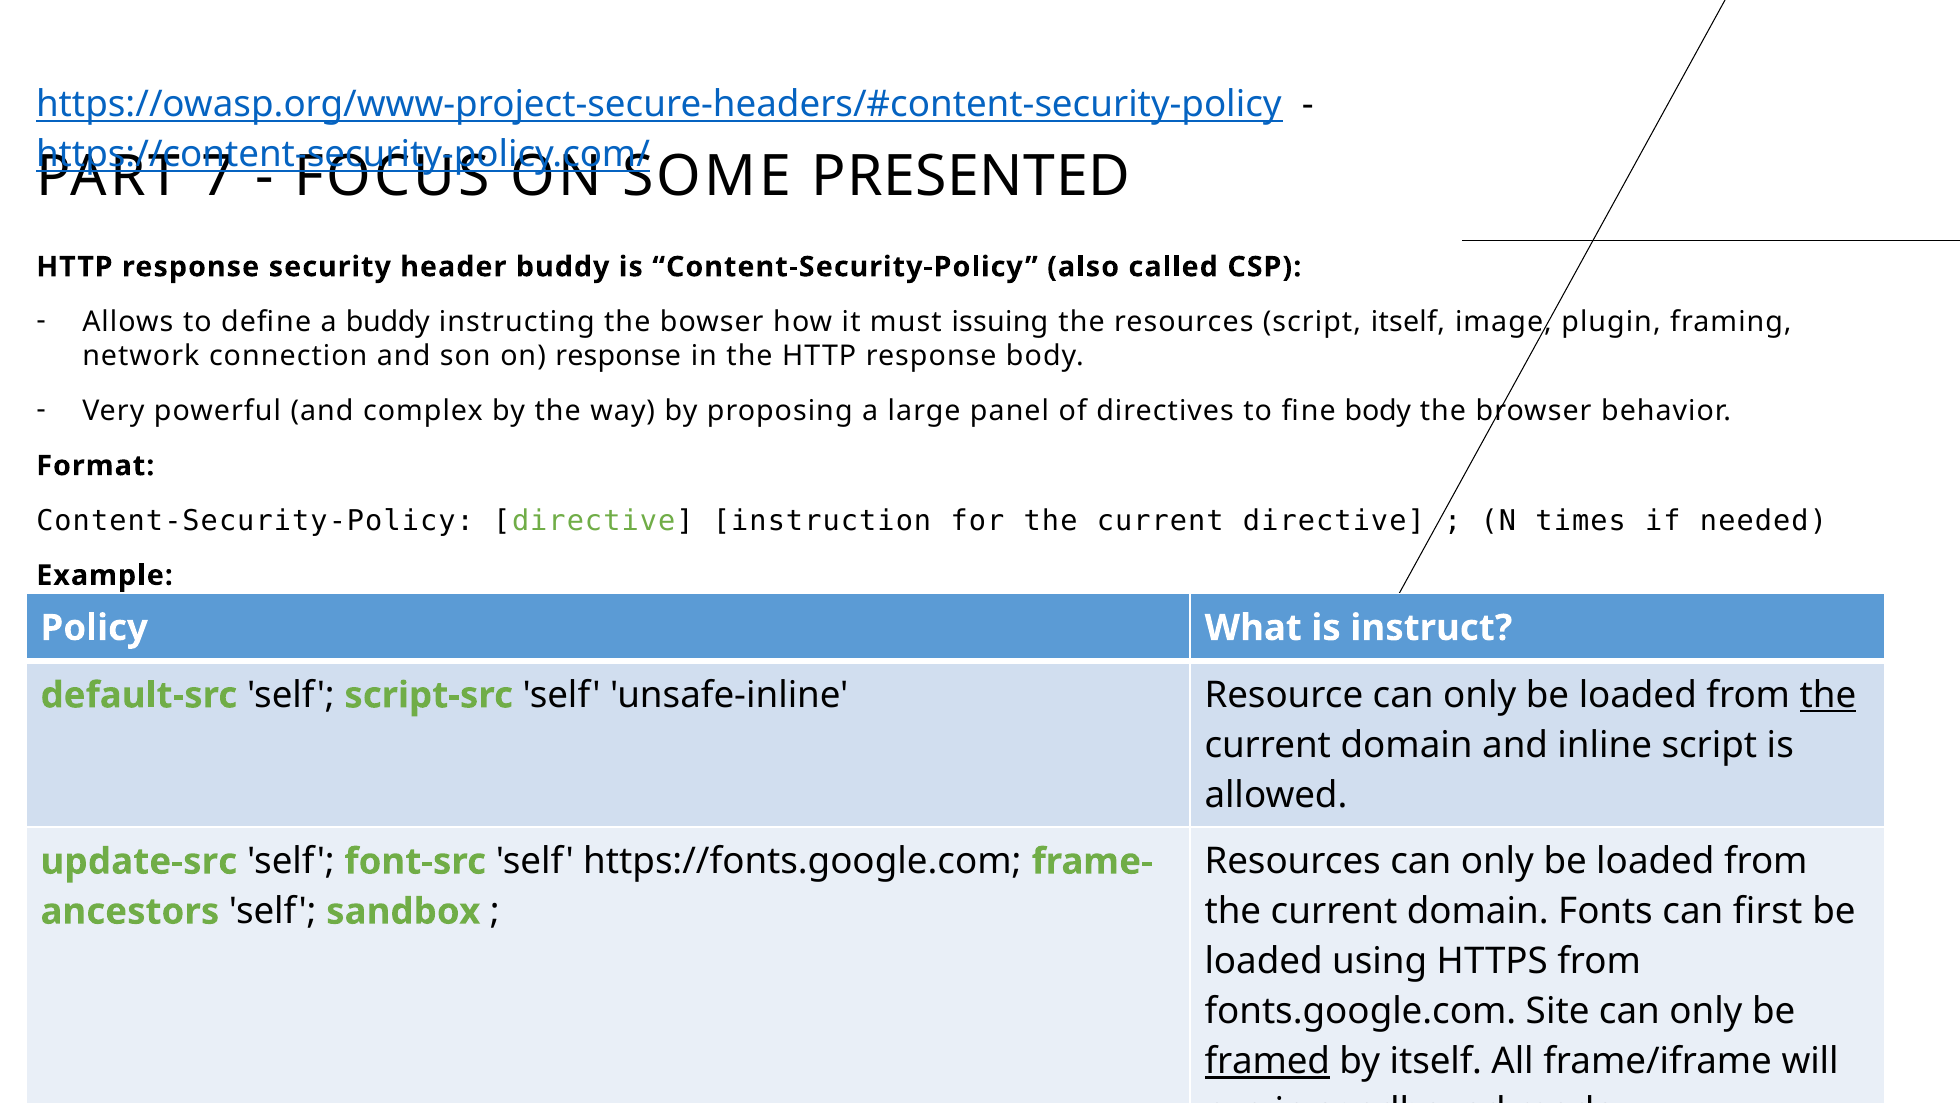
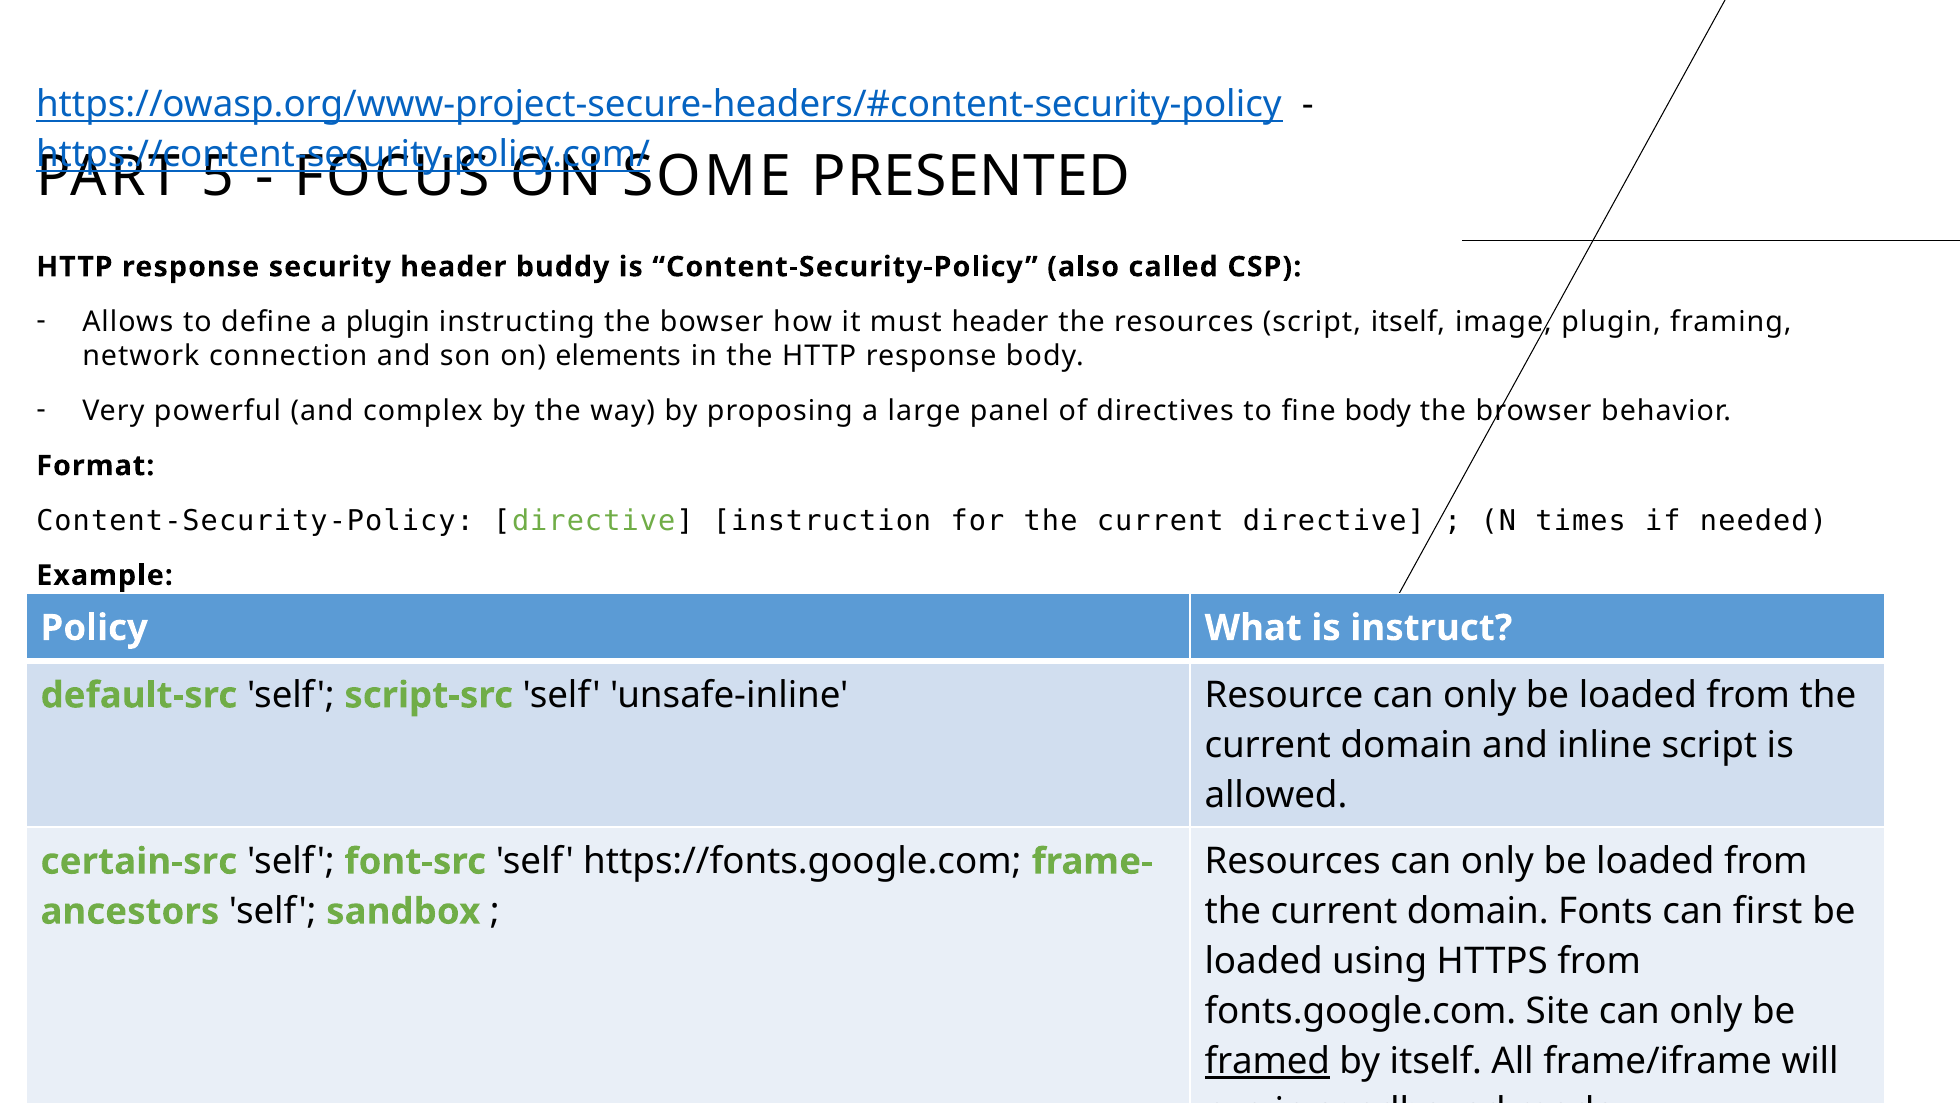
7: 7 -> 5 (218, 177)
a buddy: buddy -> plugin (388, 322)
must issuing: issuing -> header (1000, 322)
on response: response -> elements (618, 356)
the underline: present -> none (1828, 695)
update-src: update-src -> certain-src (139, 861)
